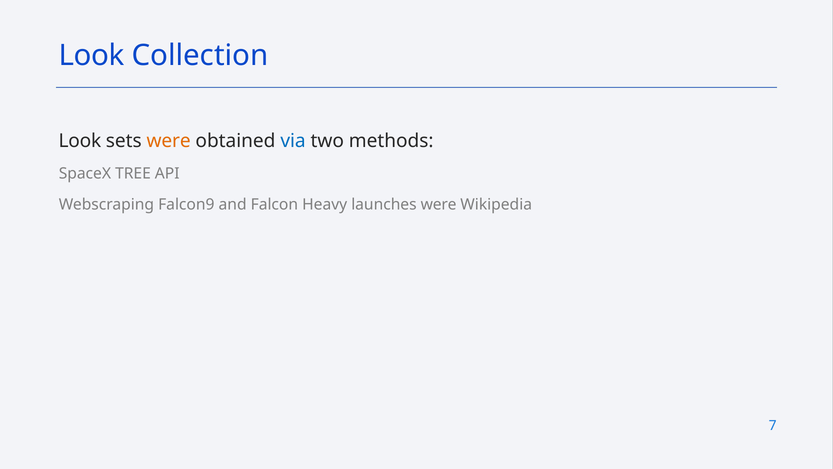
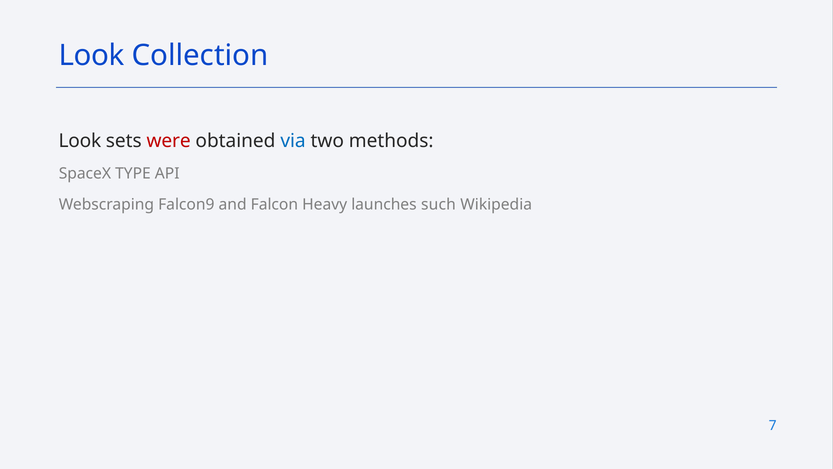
were colour: orange -> red (169, 141)
TREE: TREE -> TYPE (133, 173)
launches were: were -> such (438, 204)
